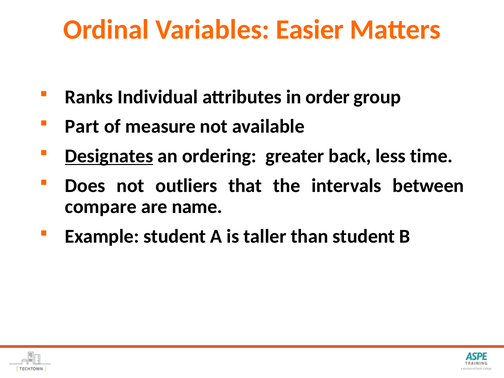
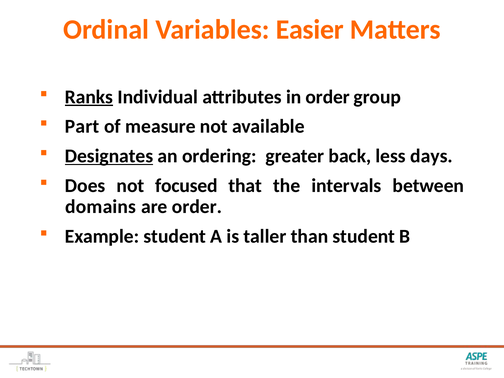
Ranks underline: none -> present (89, 97)
time: time -> days (431, 156)
outliers: outliers -> focused (186, 186)
compare: compare -> domains (101, 207)
are name: name -> order (197, 207)
